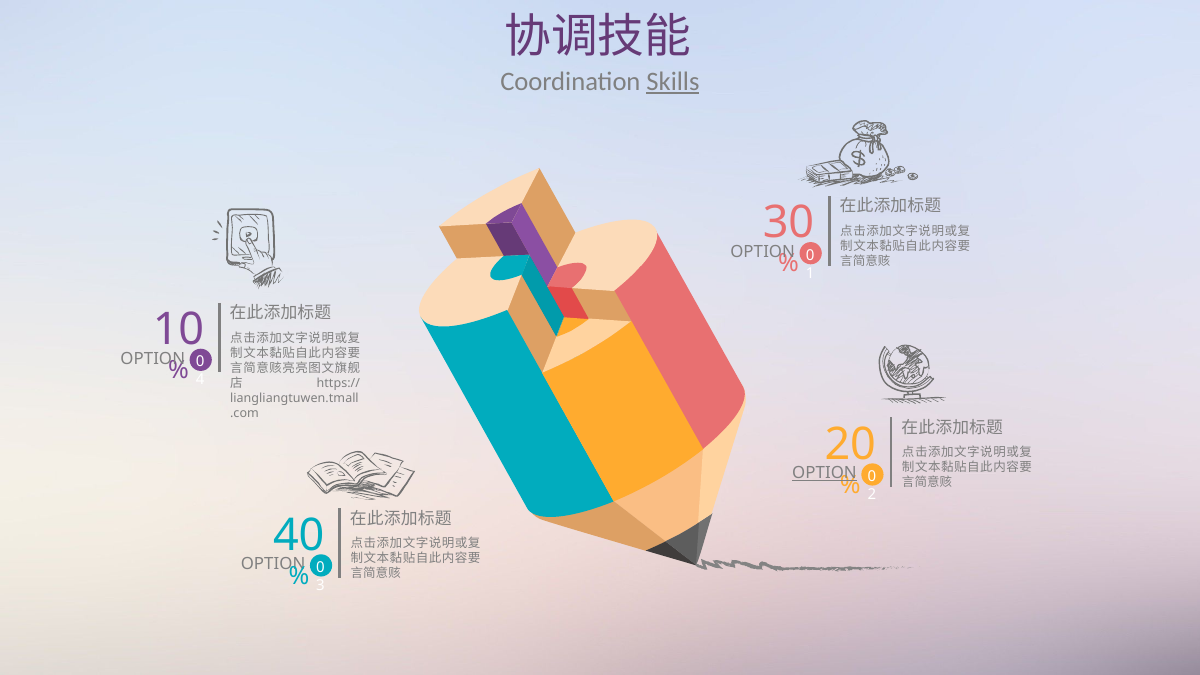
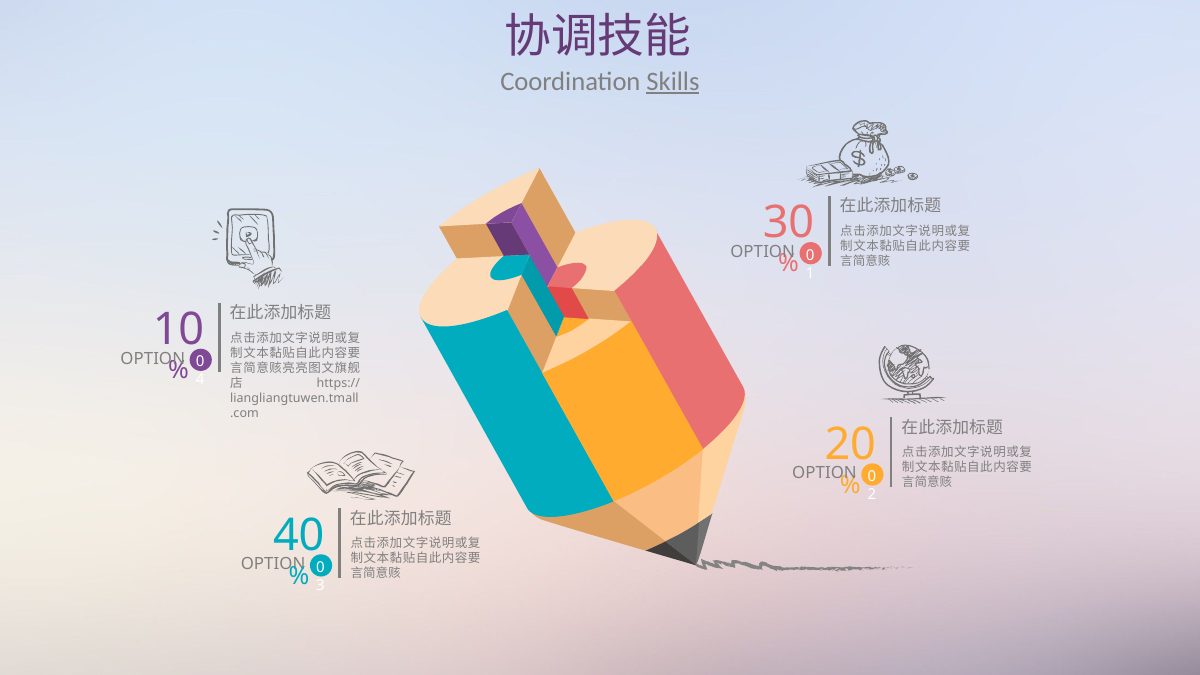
OPTION underline: present -> none (824, 473)
